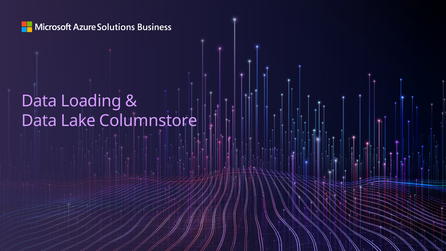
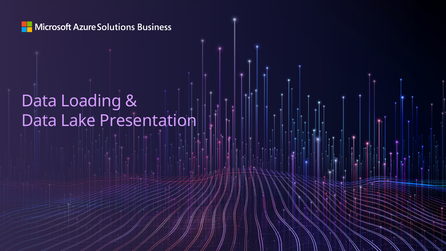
Columnstore: Columnstore -> Presentation (148, 121)
